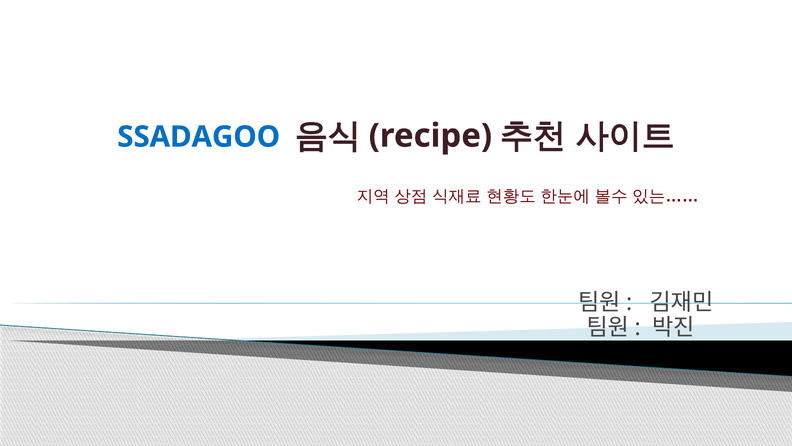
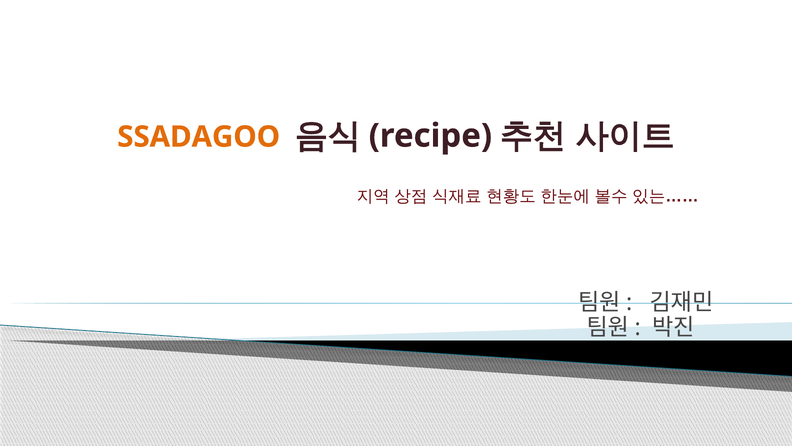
SSADAGOO colour: blue -> orange (199, 137)
